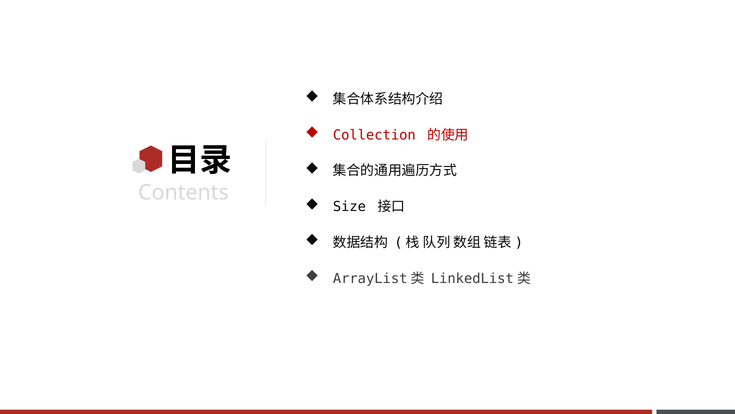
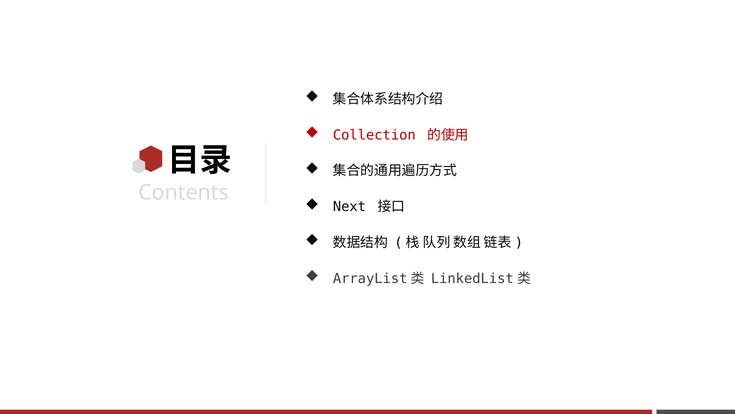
Size: Size -> Next (349, 206)
